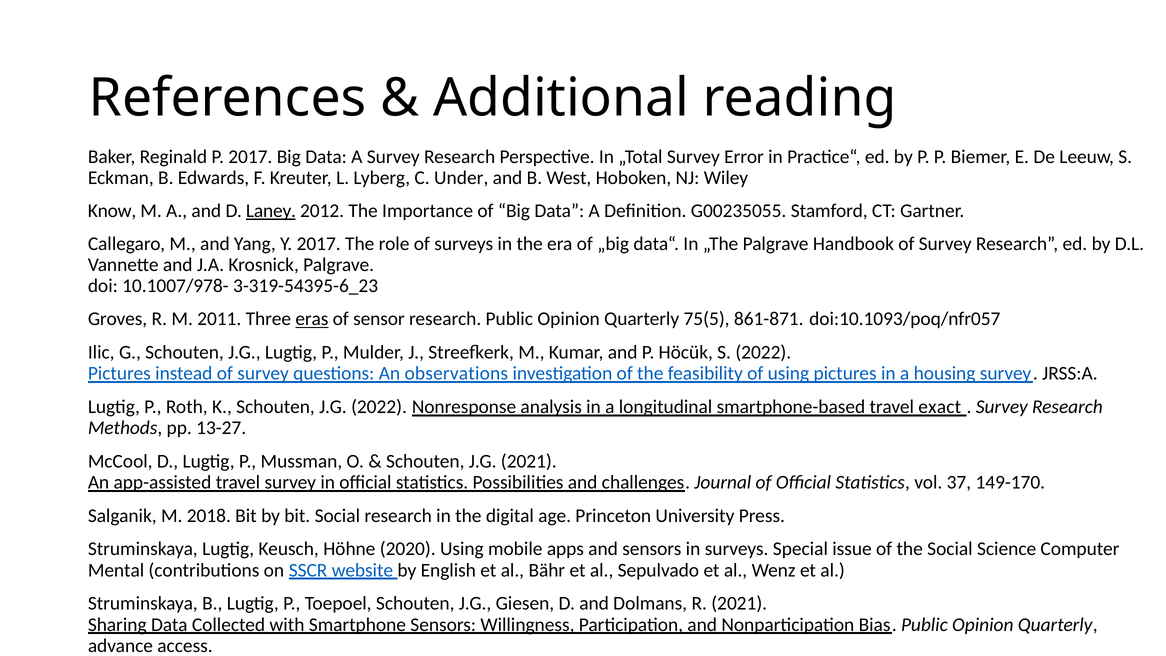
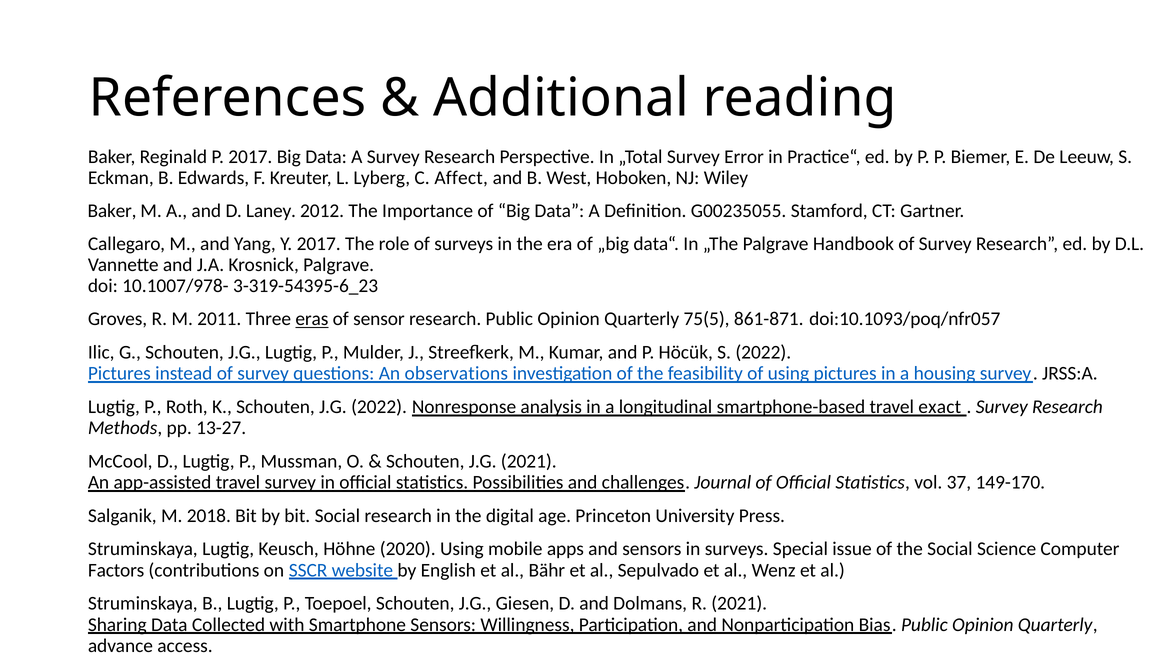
Under: Under -> Affect (461, 178)
Know: Know -> Baker (112, 211)
Laney underline: present -> none (271, 211)
Mental: Mental -> Factors (116, 570)
